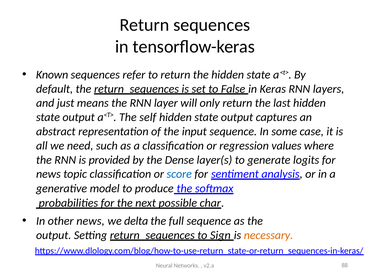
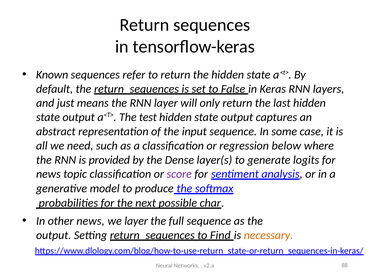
self: self -> test (148, 117)
values: values -> below (286, 145)
score colour: blue -> purple (179, 174)
we delta: delta -> layer (136, 221)
Sign: Sign -> Find (220, 235)
